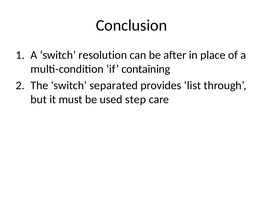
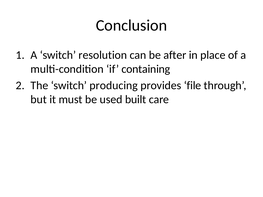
separated: separated -> producing (114, 86)
list: list -> file (193, 86)
step: step -> built (136, 100)
